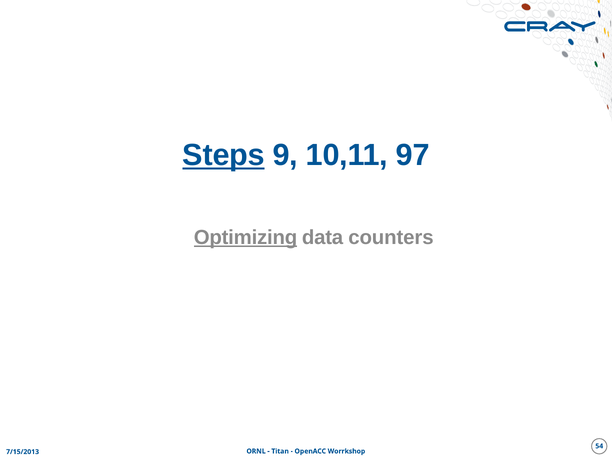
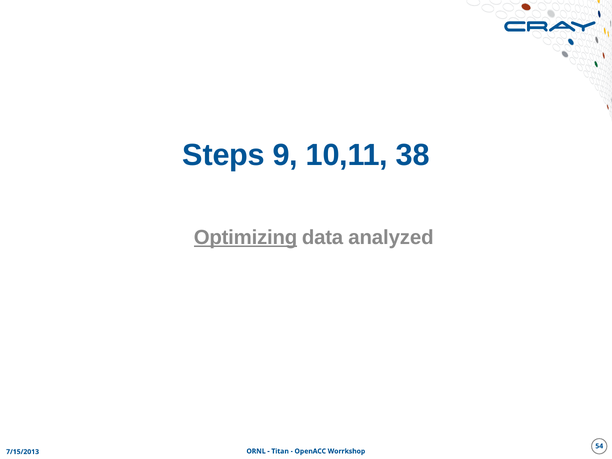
Steps underline: present -> none (224, 155)
97: 97 -> 38 (413, 155)
counters: counters -> analyzed (391, 237)
